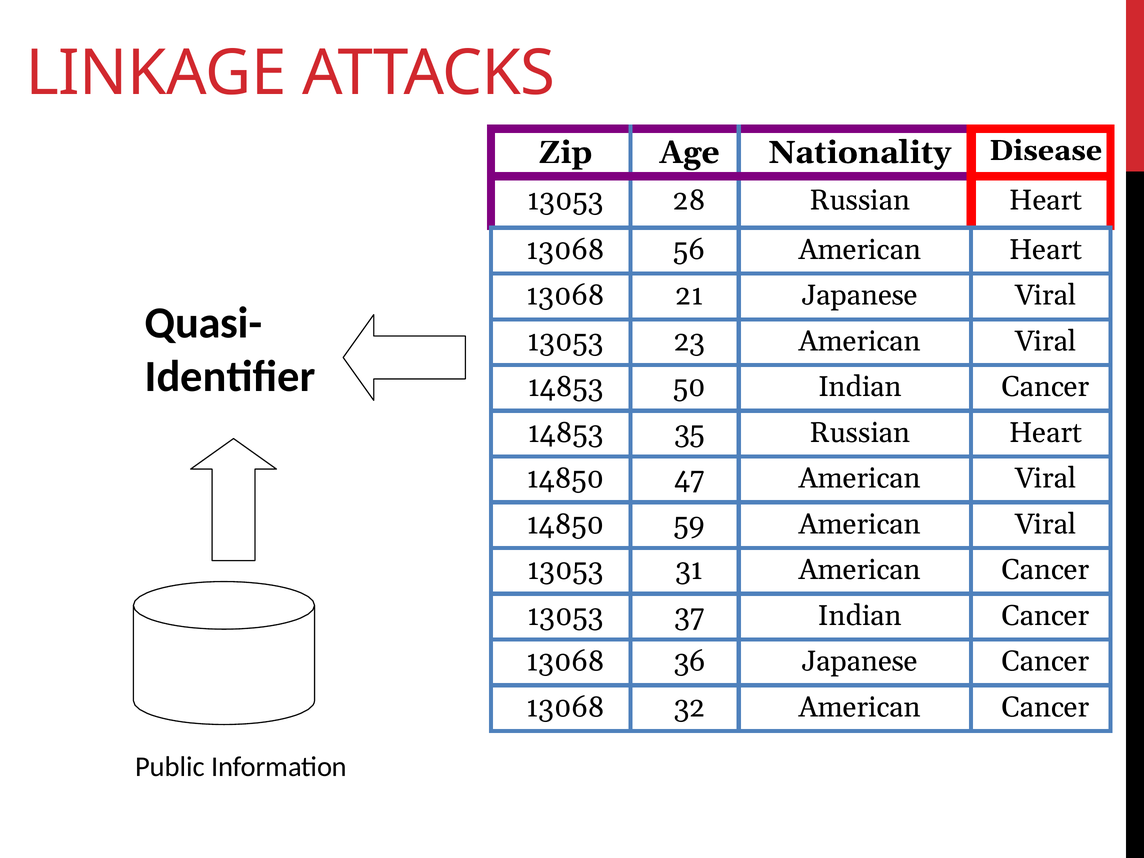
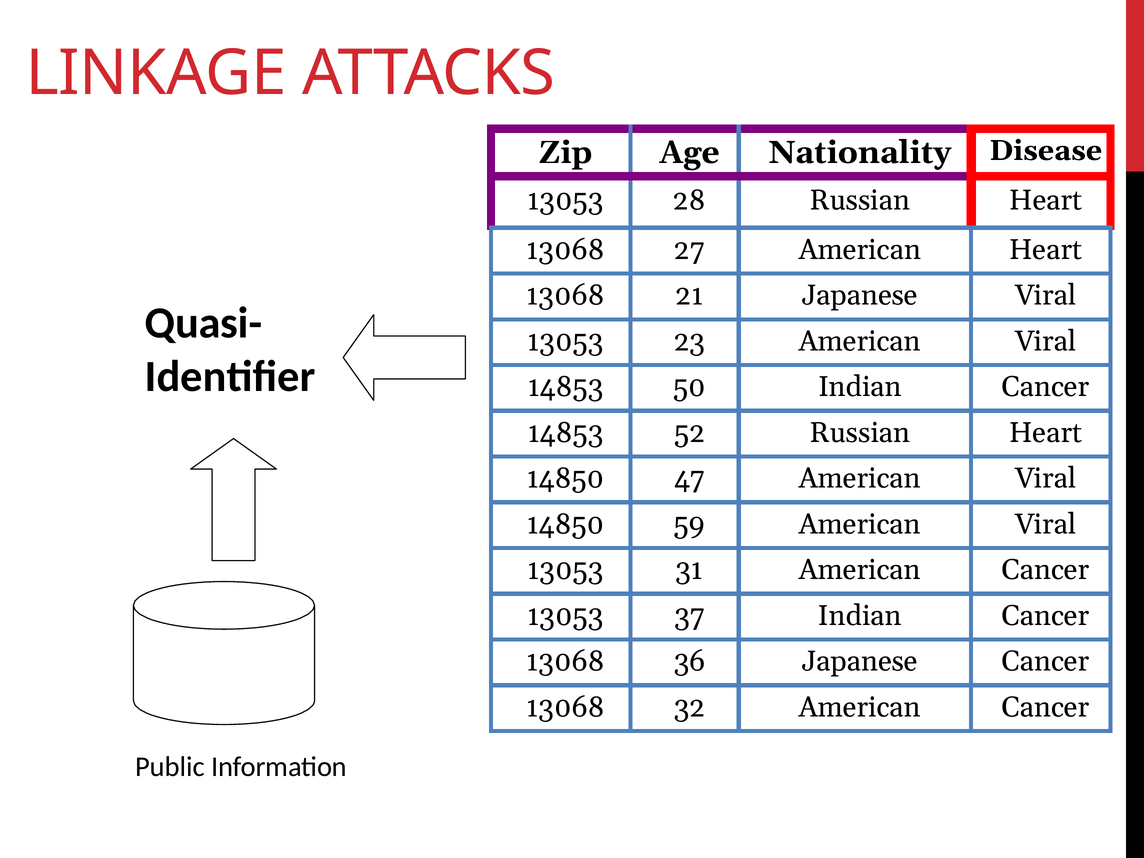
56: 56 -> 27 (689, 250)
35: 35 -> 52 (690, 433)
